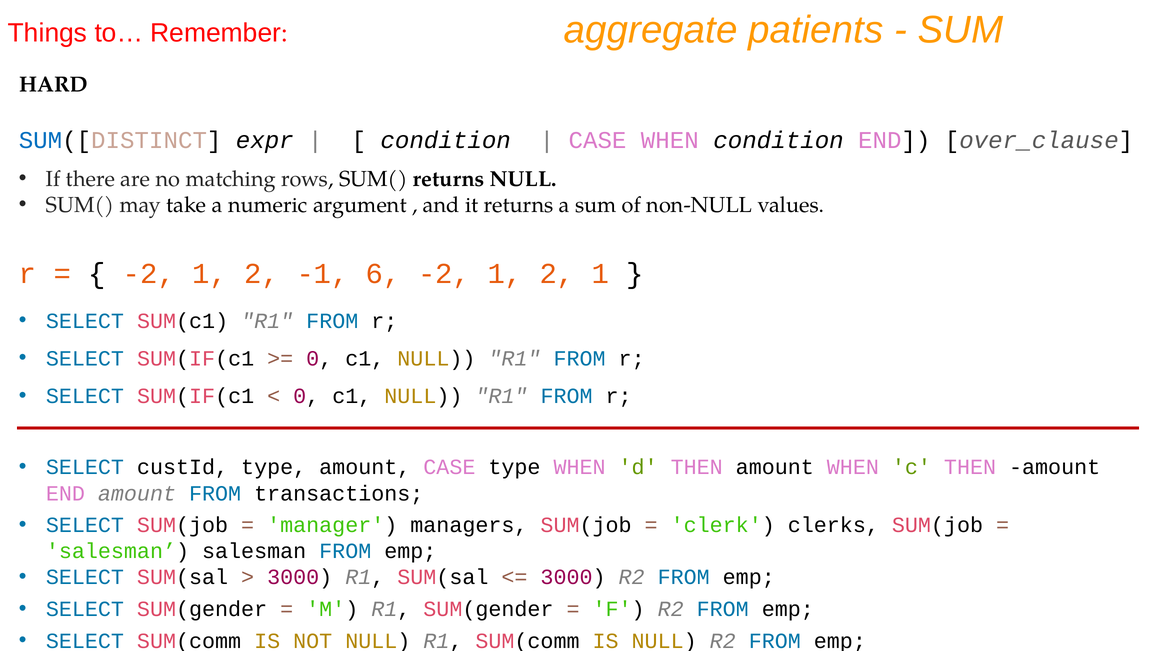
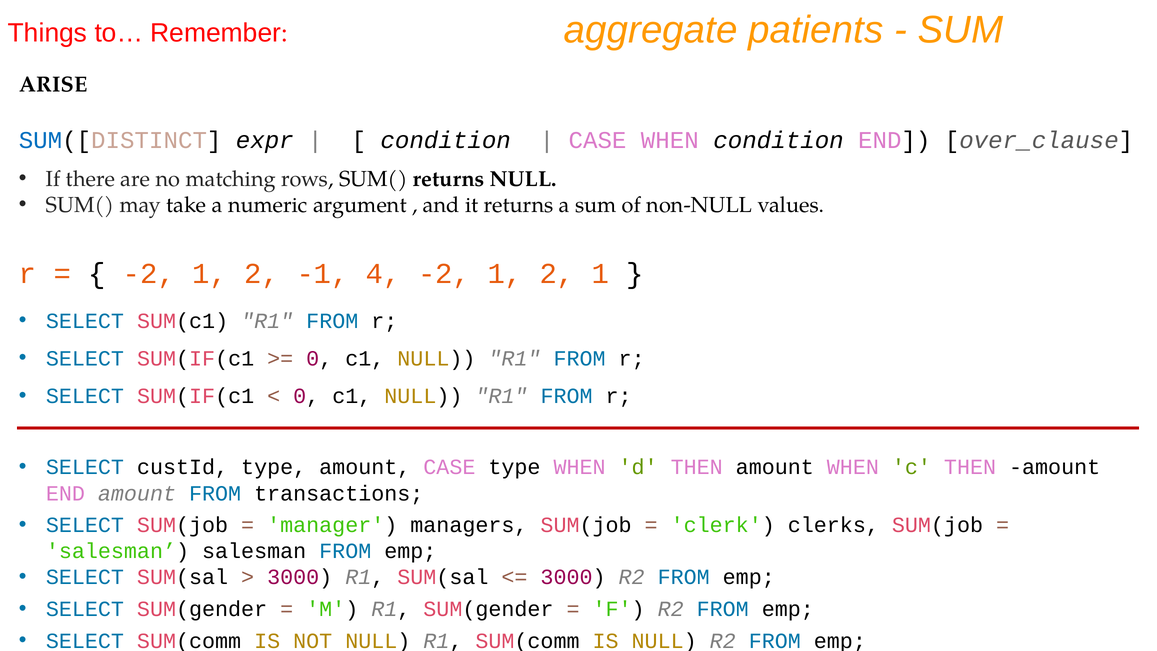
HARD: HARD -> ARISE (53, 85)
6: 6 -> 4 (383, 274)
